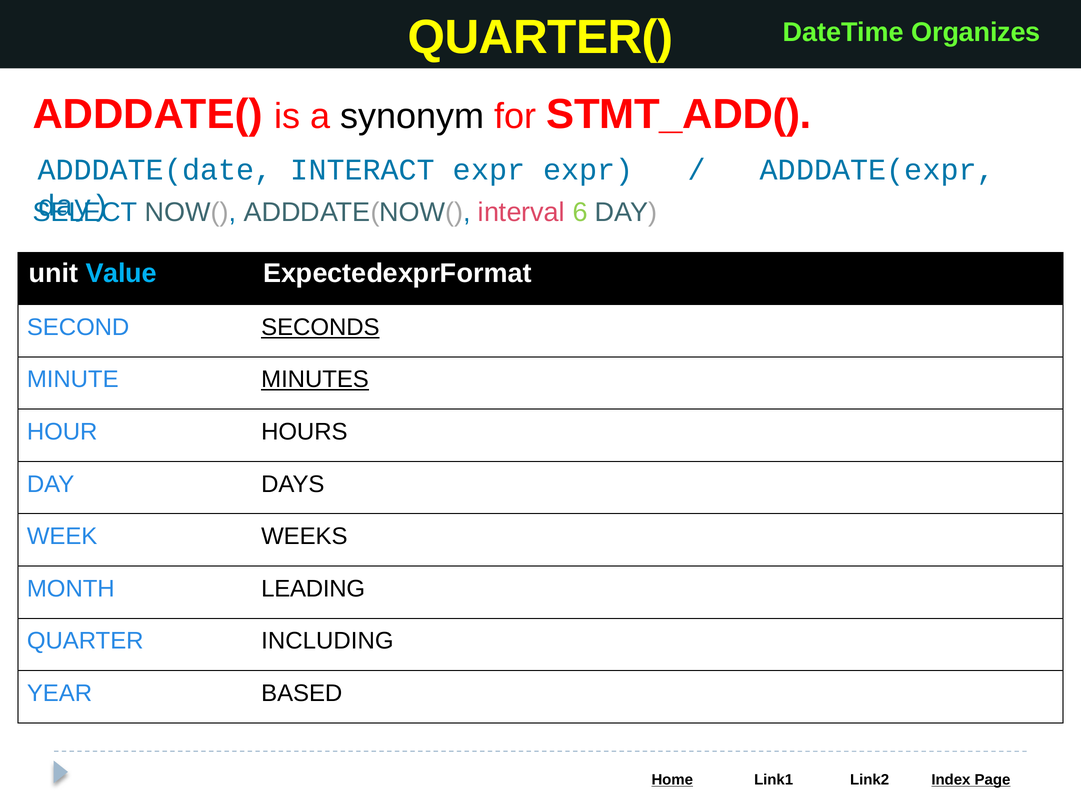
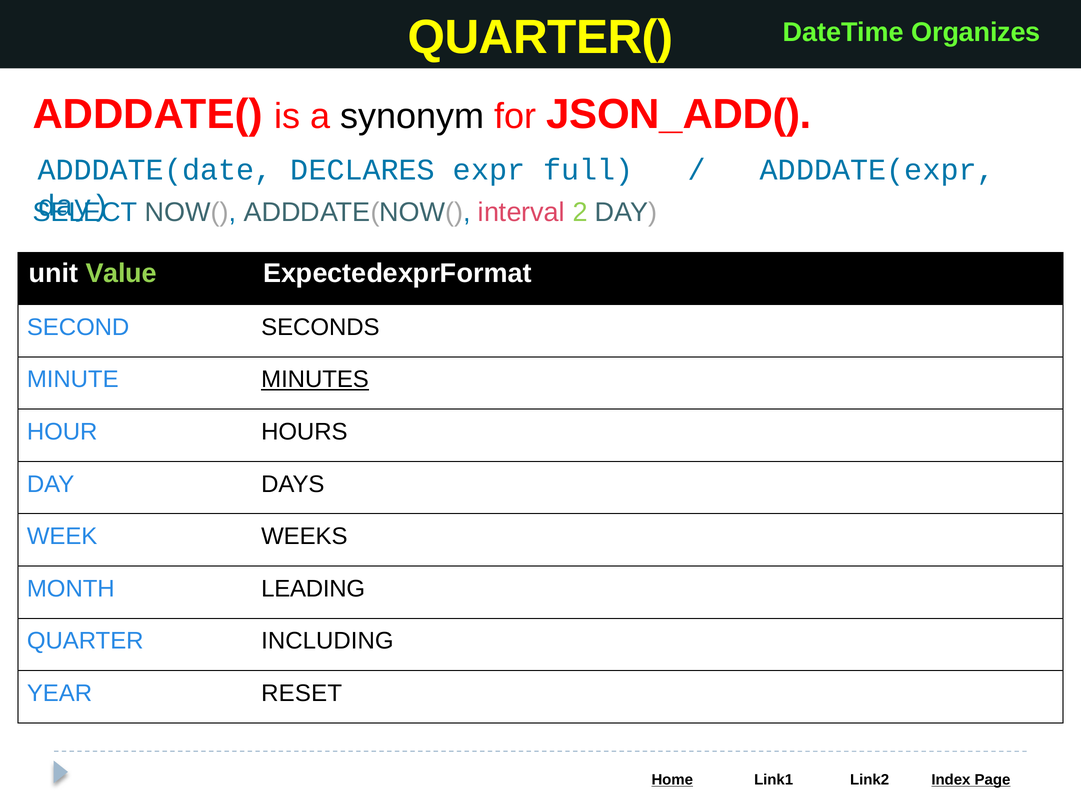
STMT_ADD(: STMT_ADD( -> JSON_ADD( (679, 115)
INTERACT: INTERACT -> DECLARES (363, 170)
expr expr: expr -> full (588, 170)
6: 6 -> 2 (580, 212)
Value colour: light blue -> light green (121, 273)
SECONDS underline: present -> none (320, 327)
BASED: BASED -> RESET (302, 693)
